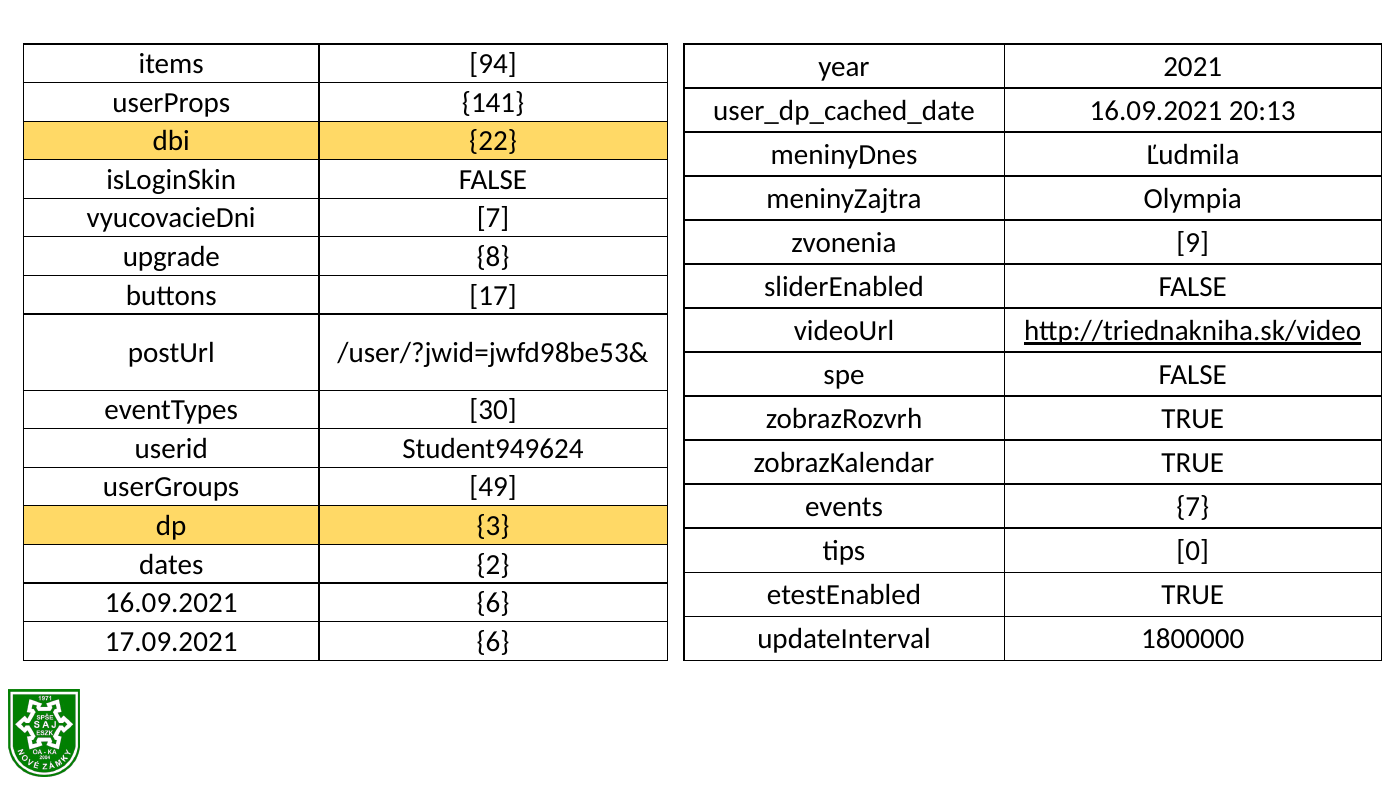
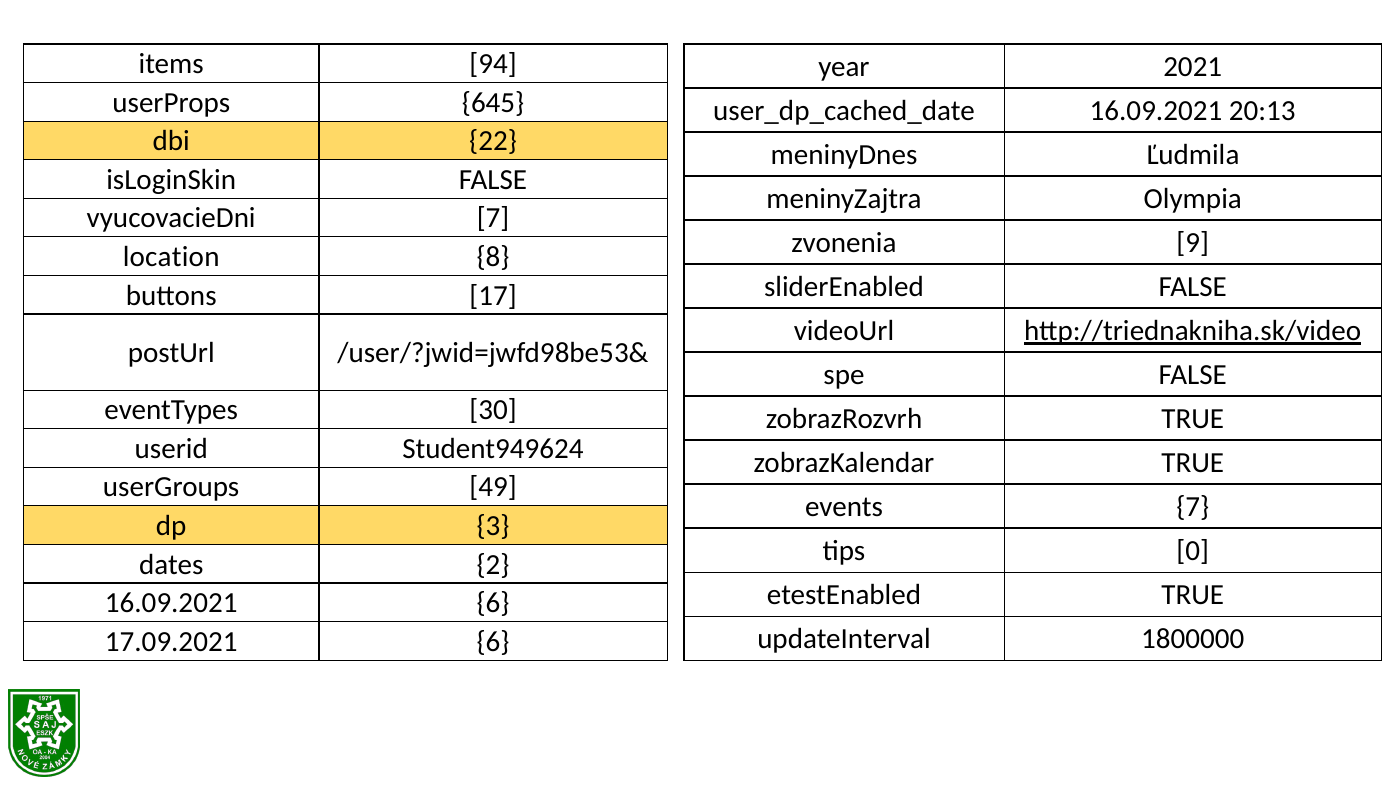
141: 141 -> 645 (493, 103)
upgrade: upgrade -> location (171, 257)
